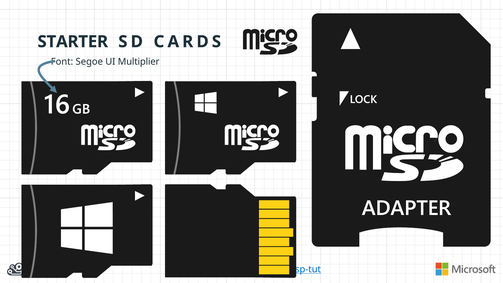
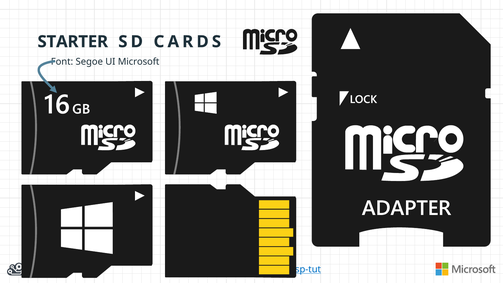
Multiplier: Multiplier -> Microsoft (139, 62)
